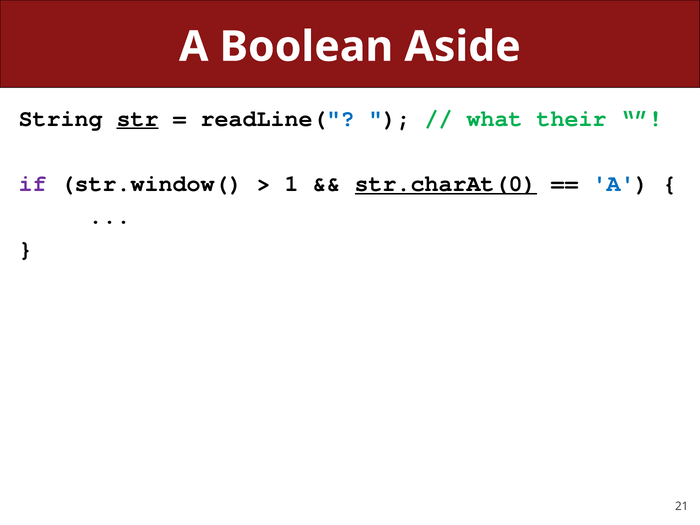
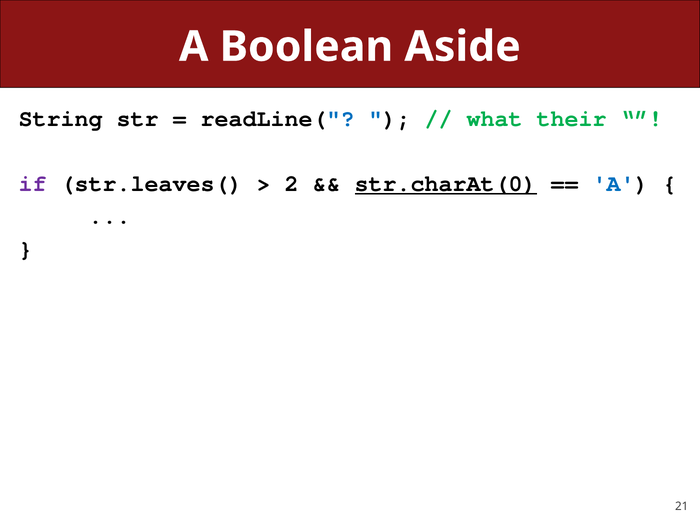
str underline: present -> none (138, 118)
str.window(: str.window( -> str.leaves( (152, 184)
1: 1 -> 2 (292, 184)
